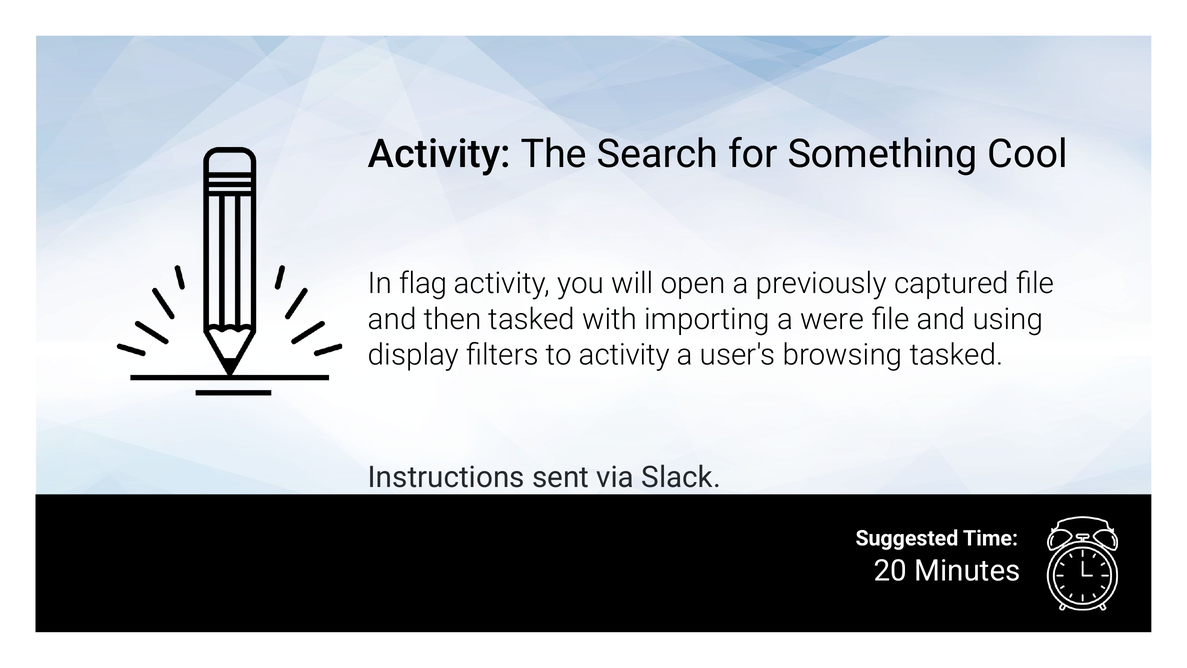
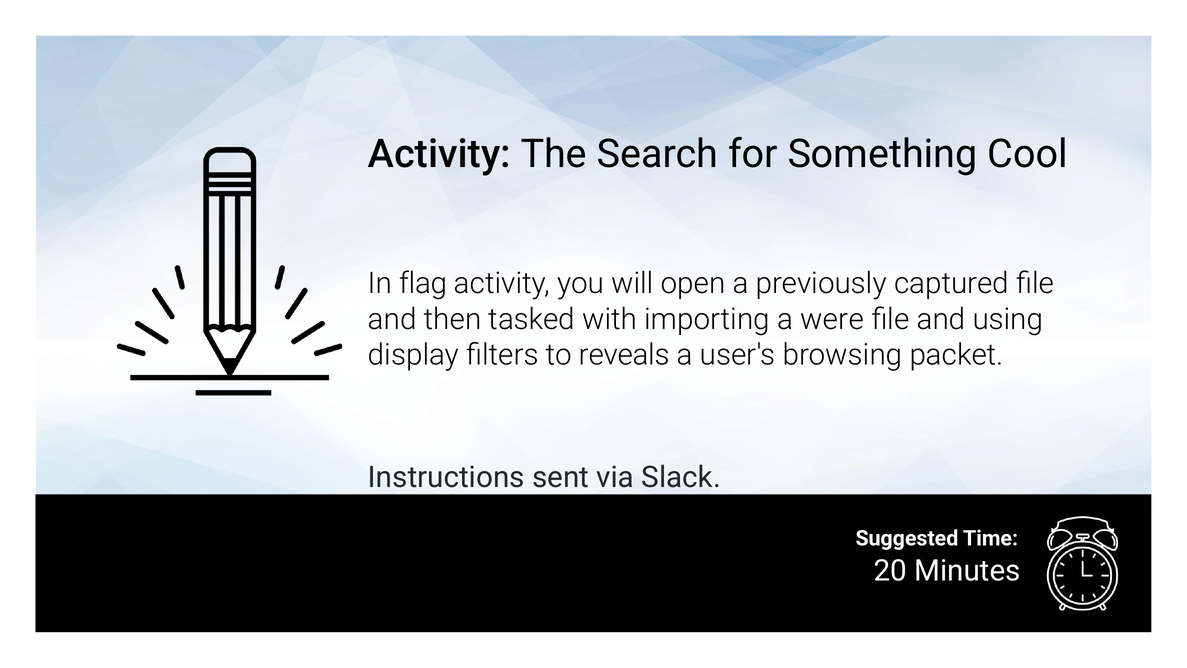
to activity: activity -> reveals (624, 355)
browsing tasked: tasked -> packet (956, 355)
